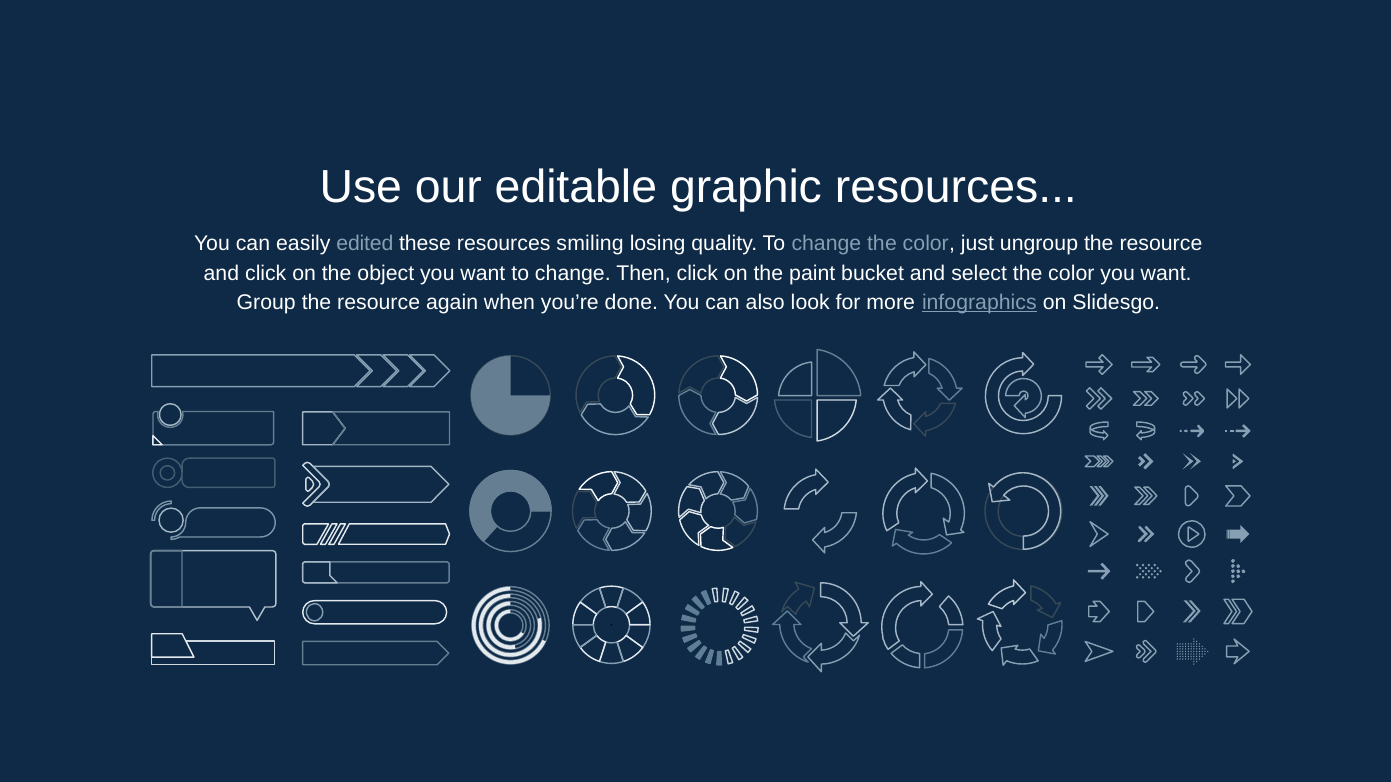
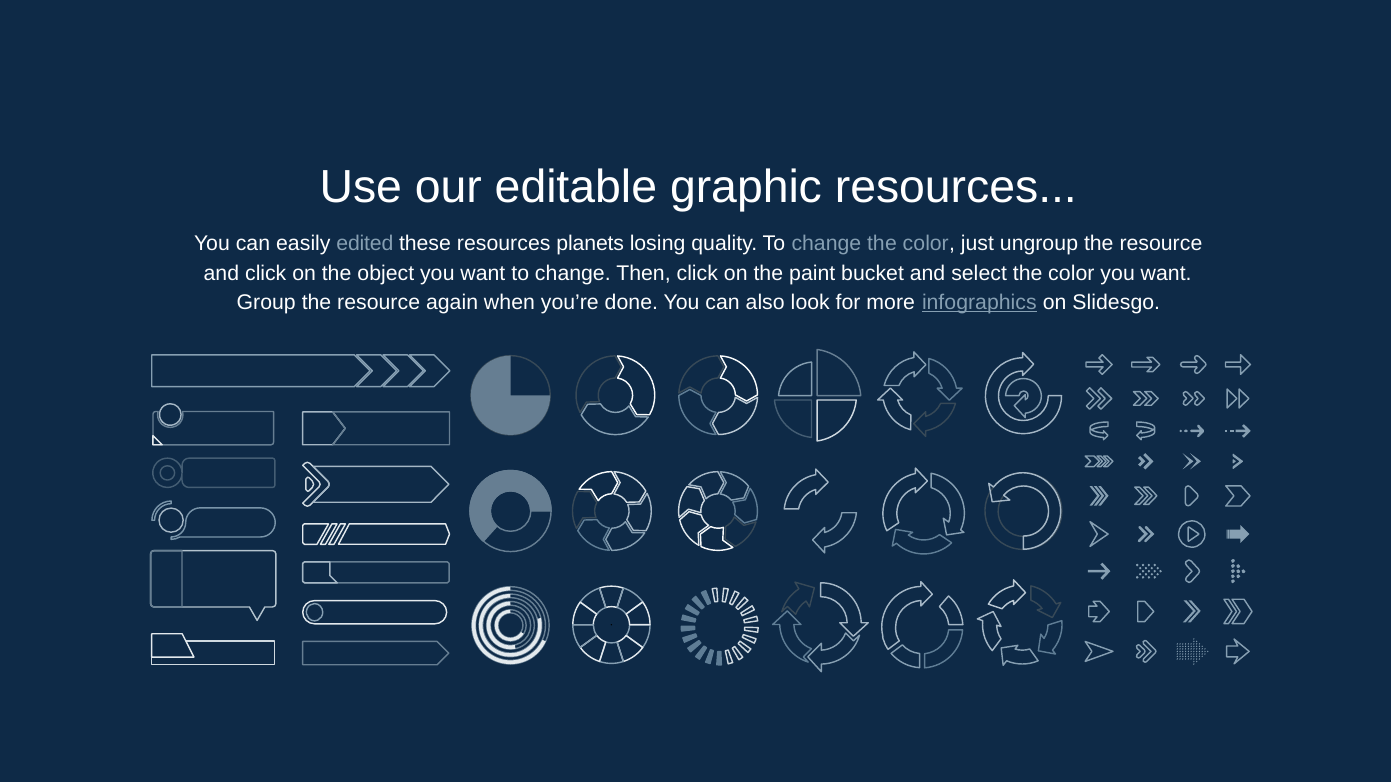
smiling: smiling -> planets (590, 244)
